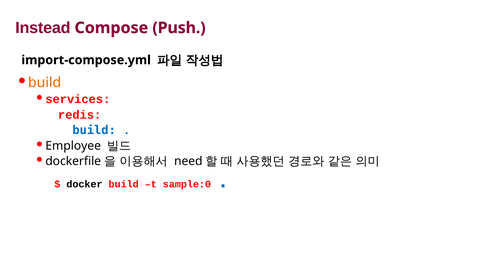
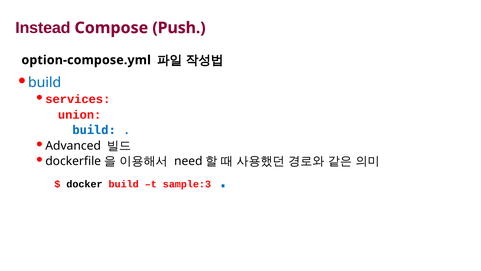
import-compose.yml: import-compose.yml -> option-compose.yml (86, 60)
build colour: orange -> blue (45, 82)
redis: redis -> union (80, 115)
Employee: Employee -> Advanced (73, 145)
sample:0: sample:0 -> sample:3 (187, 184)
